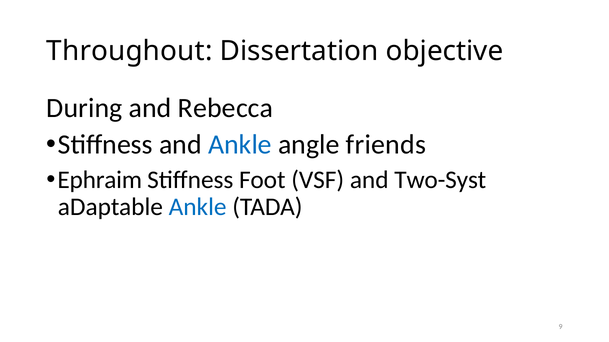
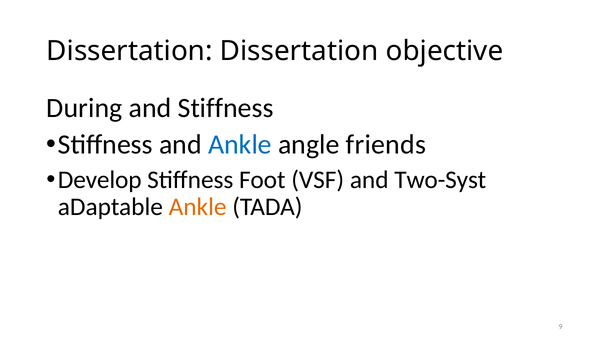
Throughout: Throughout -> Dissertation (130, 51)
and Rebecca: Rebecca -> Stiffness (226, 108)
Ephraim: Ephraim -> Develop (100, 180)
Ankle colour: blue -> orange (198, 207)
